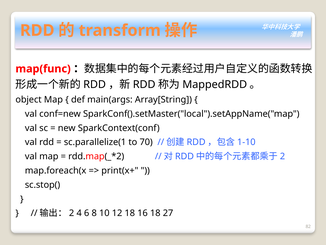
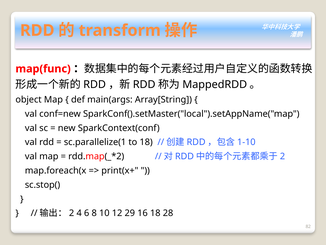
to 70: 70 -> 18 (146, 142)
12 18: 18 -> 29 (130, 213)
27: 27 -> 28 (168, 213)
